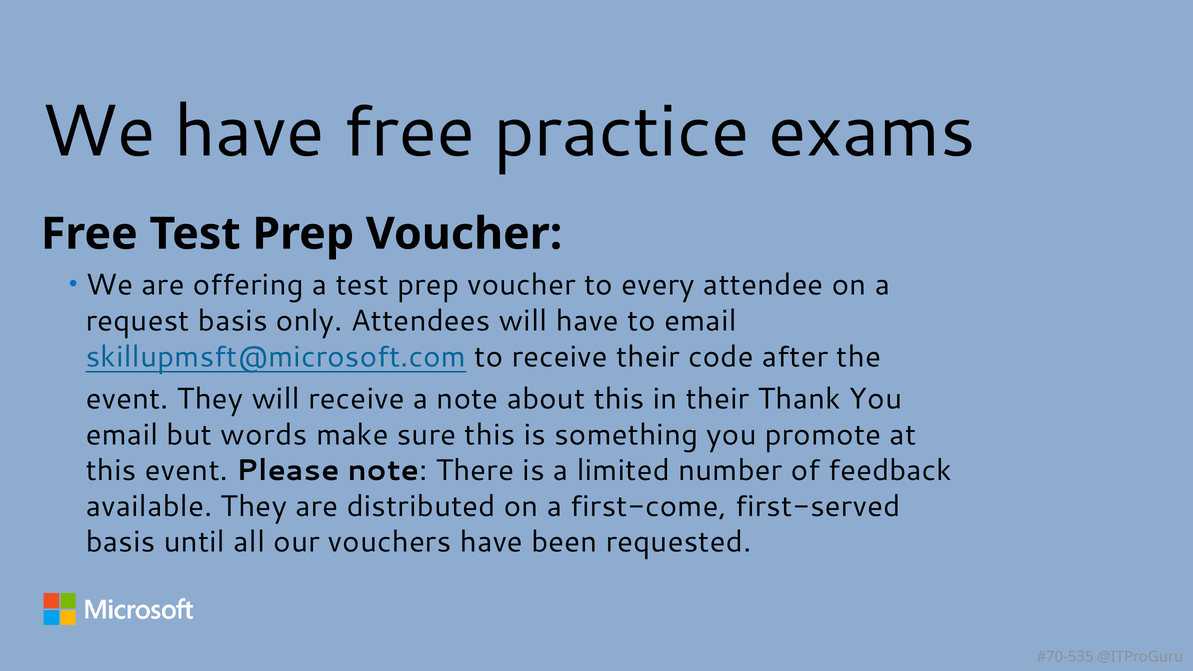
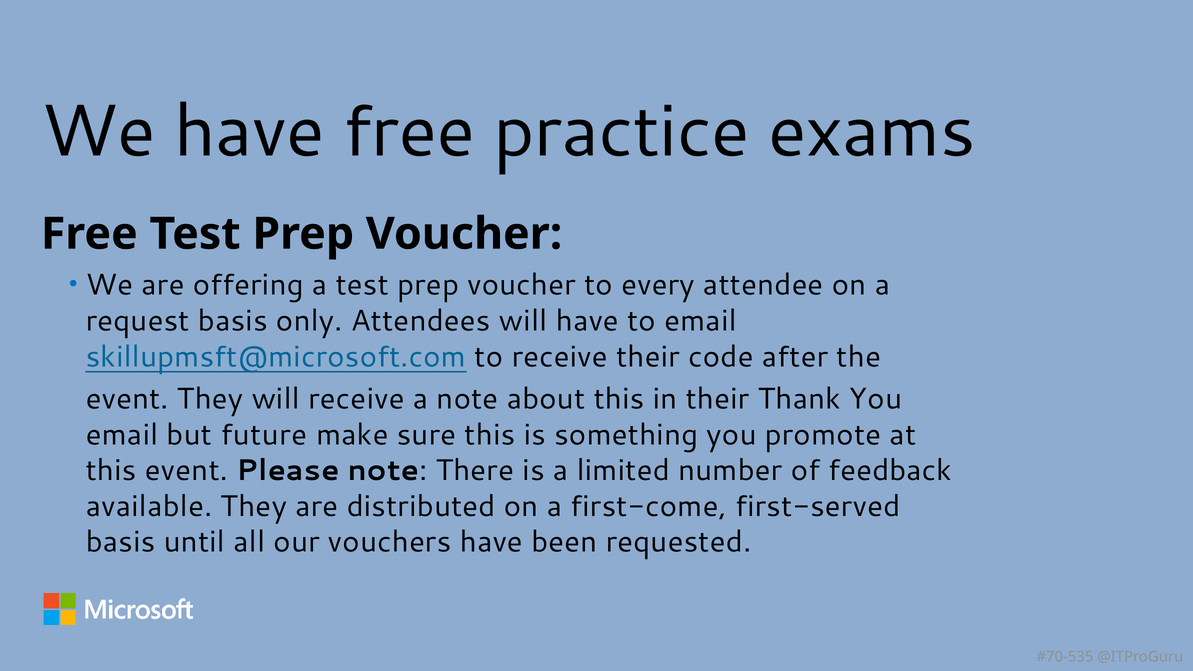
words: words -> future (264, 435)
